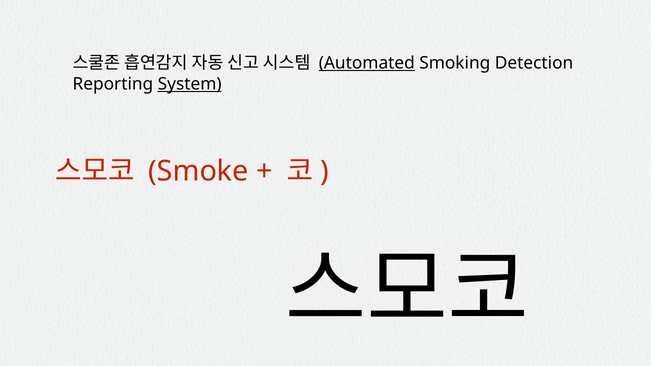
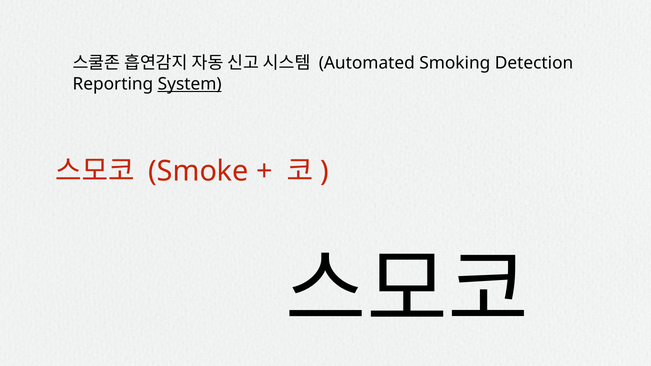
Automated underline: present -> none (367, 63)
